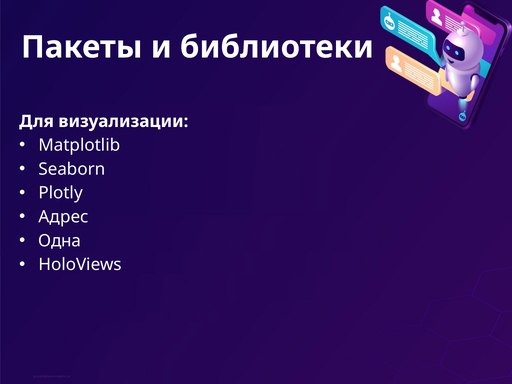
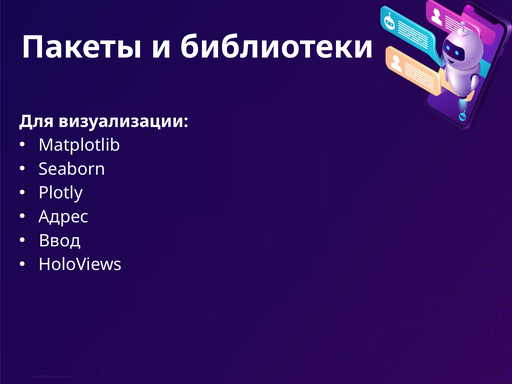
Одна: Одна -> Ввод (60, 241)
